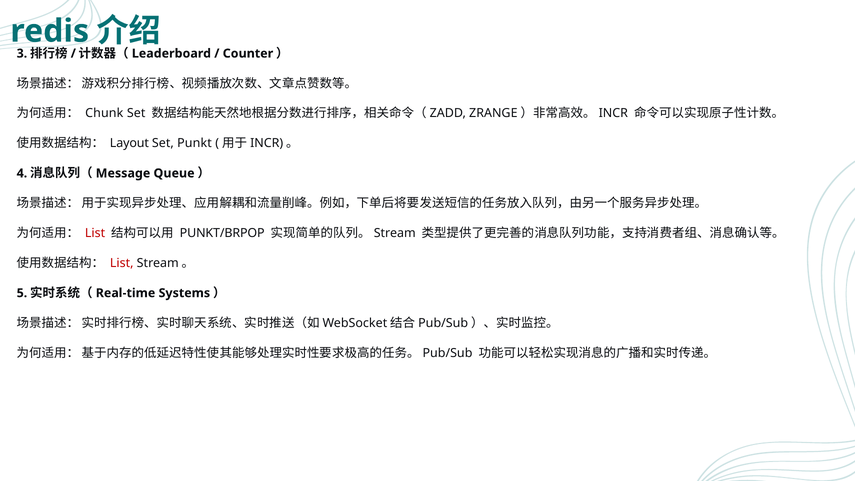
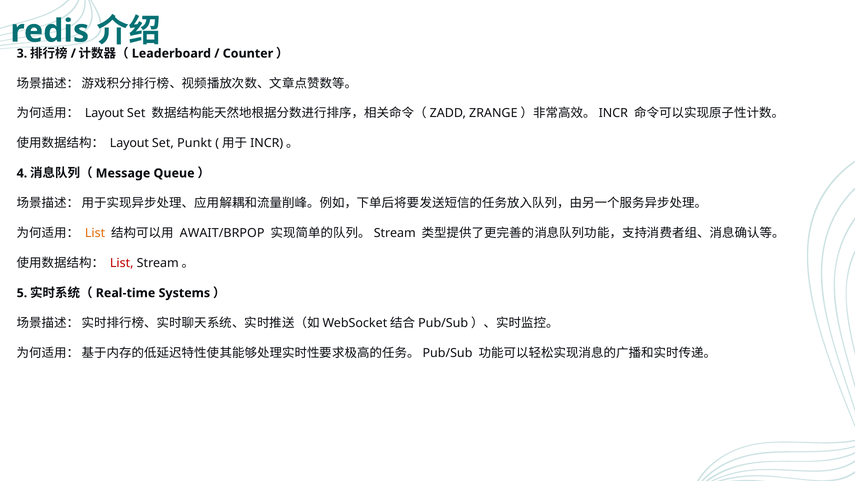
Chunk: Chunk -> Layout (104, 113)
List colour: red -> orange (95, 233)
PUNKT/BRPOP: PUNKT/BRPOP -> AWAIT/BRPOP (222, 233)
